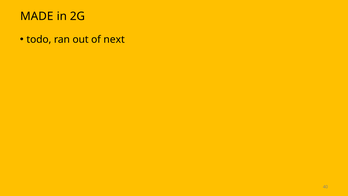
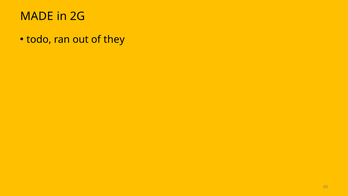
next: next -> they (114, 39)
